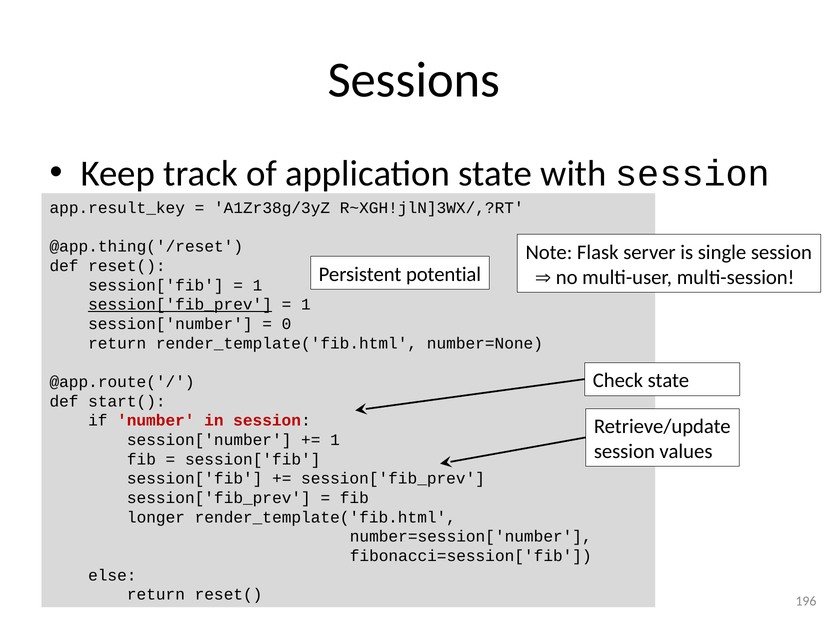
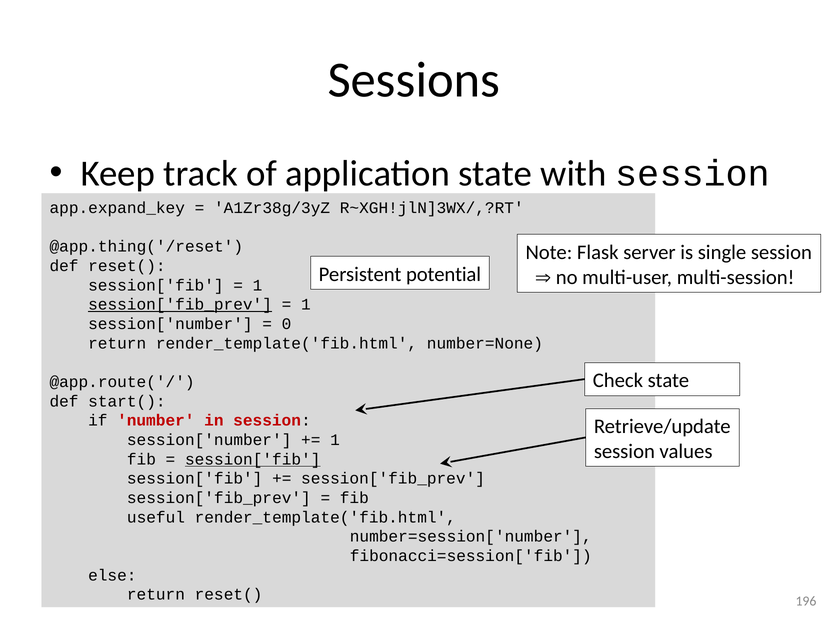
app.result_key: app.result_key -> app.expand_key (117, 208)
session['fib underline: none -> present (253, 459)
longer: longer -> useful (156, 517)
